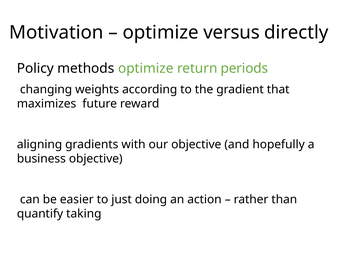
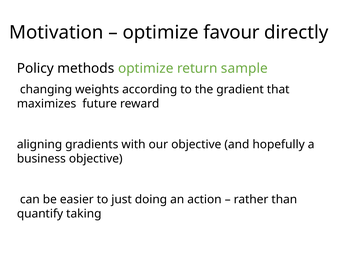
versus: versus -> favour (232, 33)
periods: periods -> sample (244, 68)
